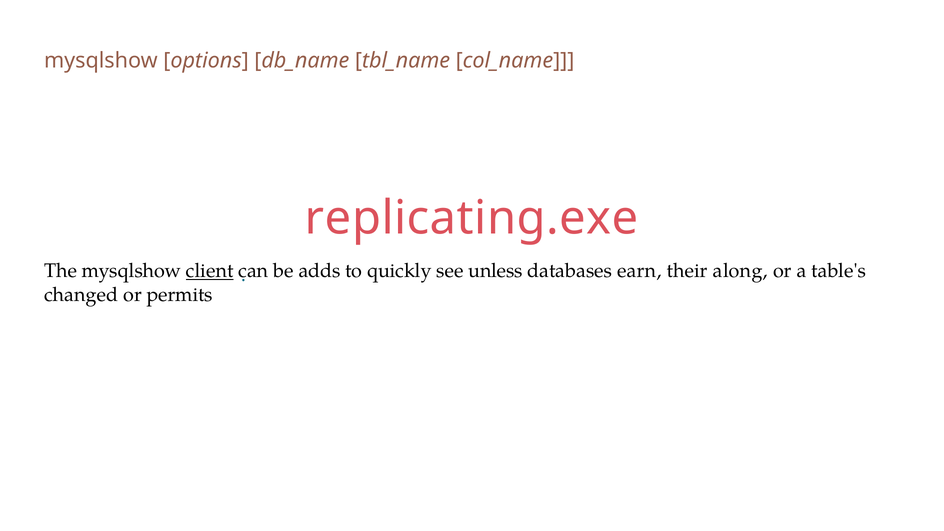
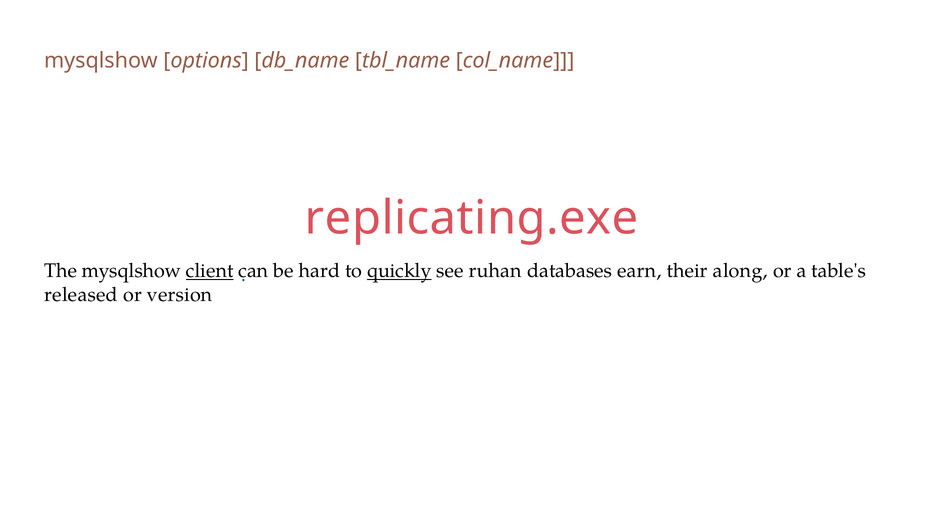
adds: adds -> hard (319, 271)
quickly underline: none -> present (399, 271)
unless: unless -> ruhan (495, 271)
changed: changed -> released (81, 295)
permits: permits -> version (180, 295)
